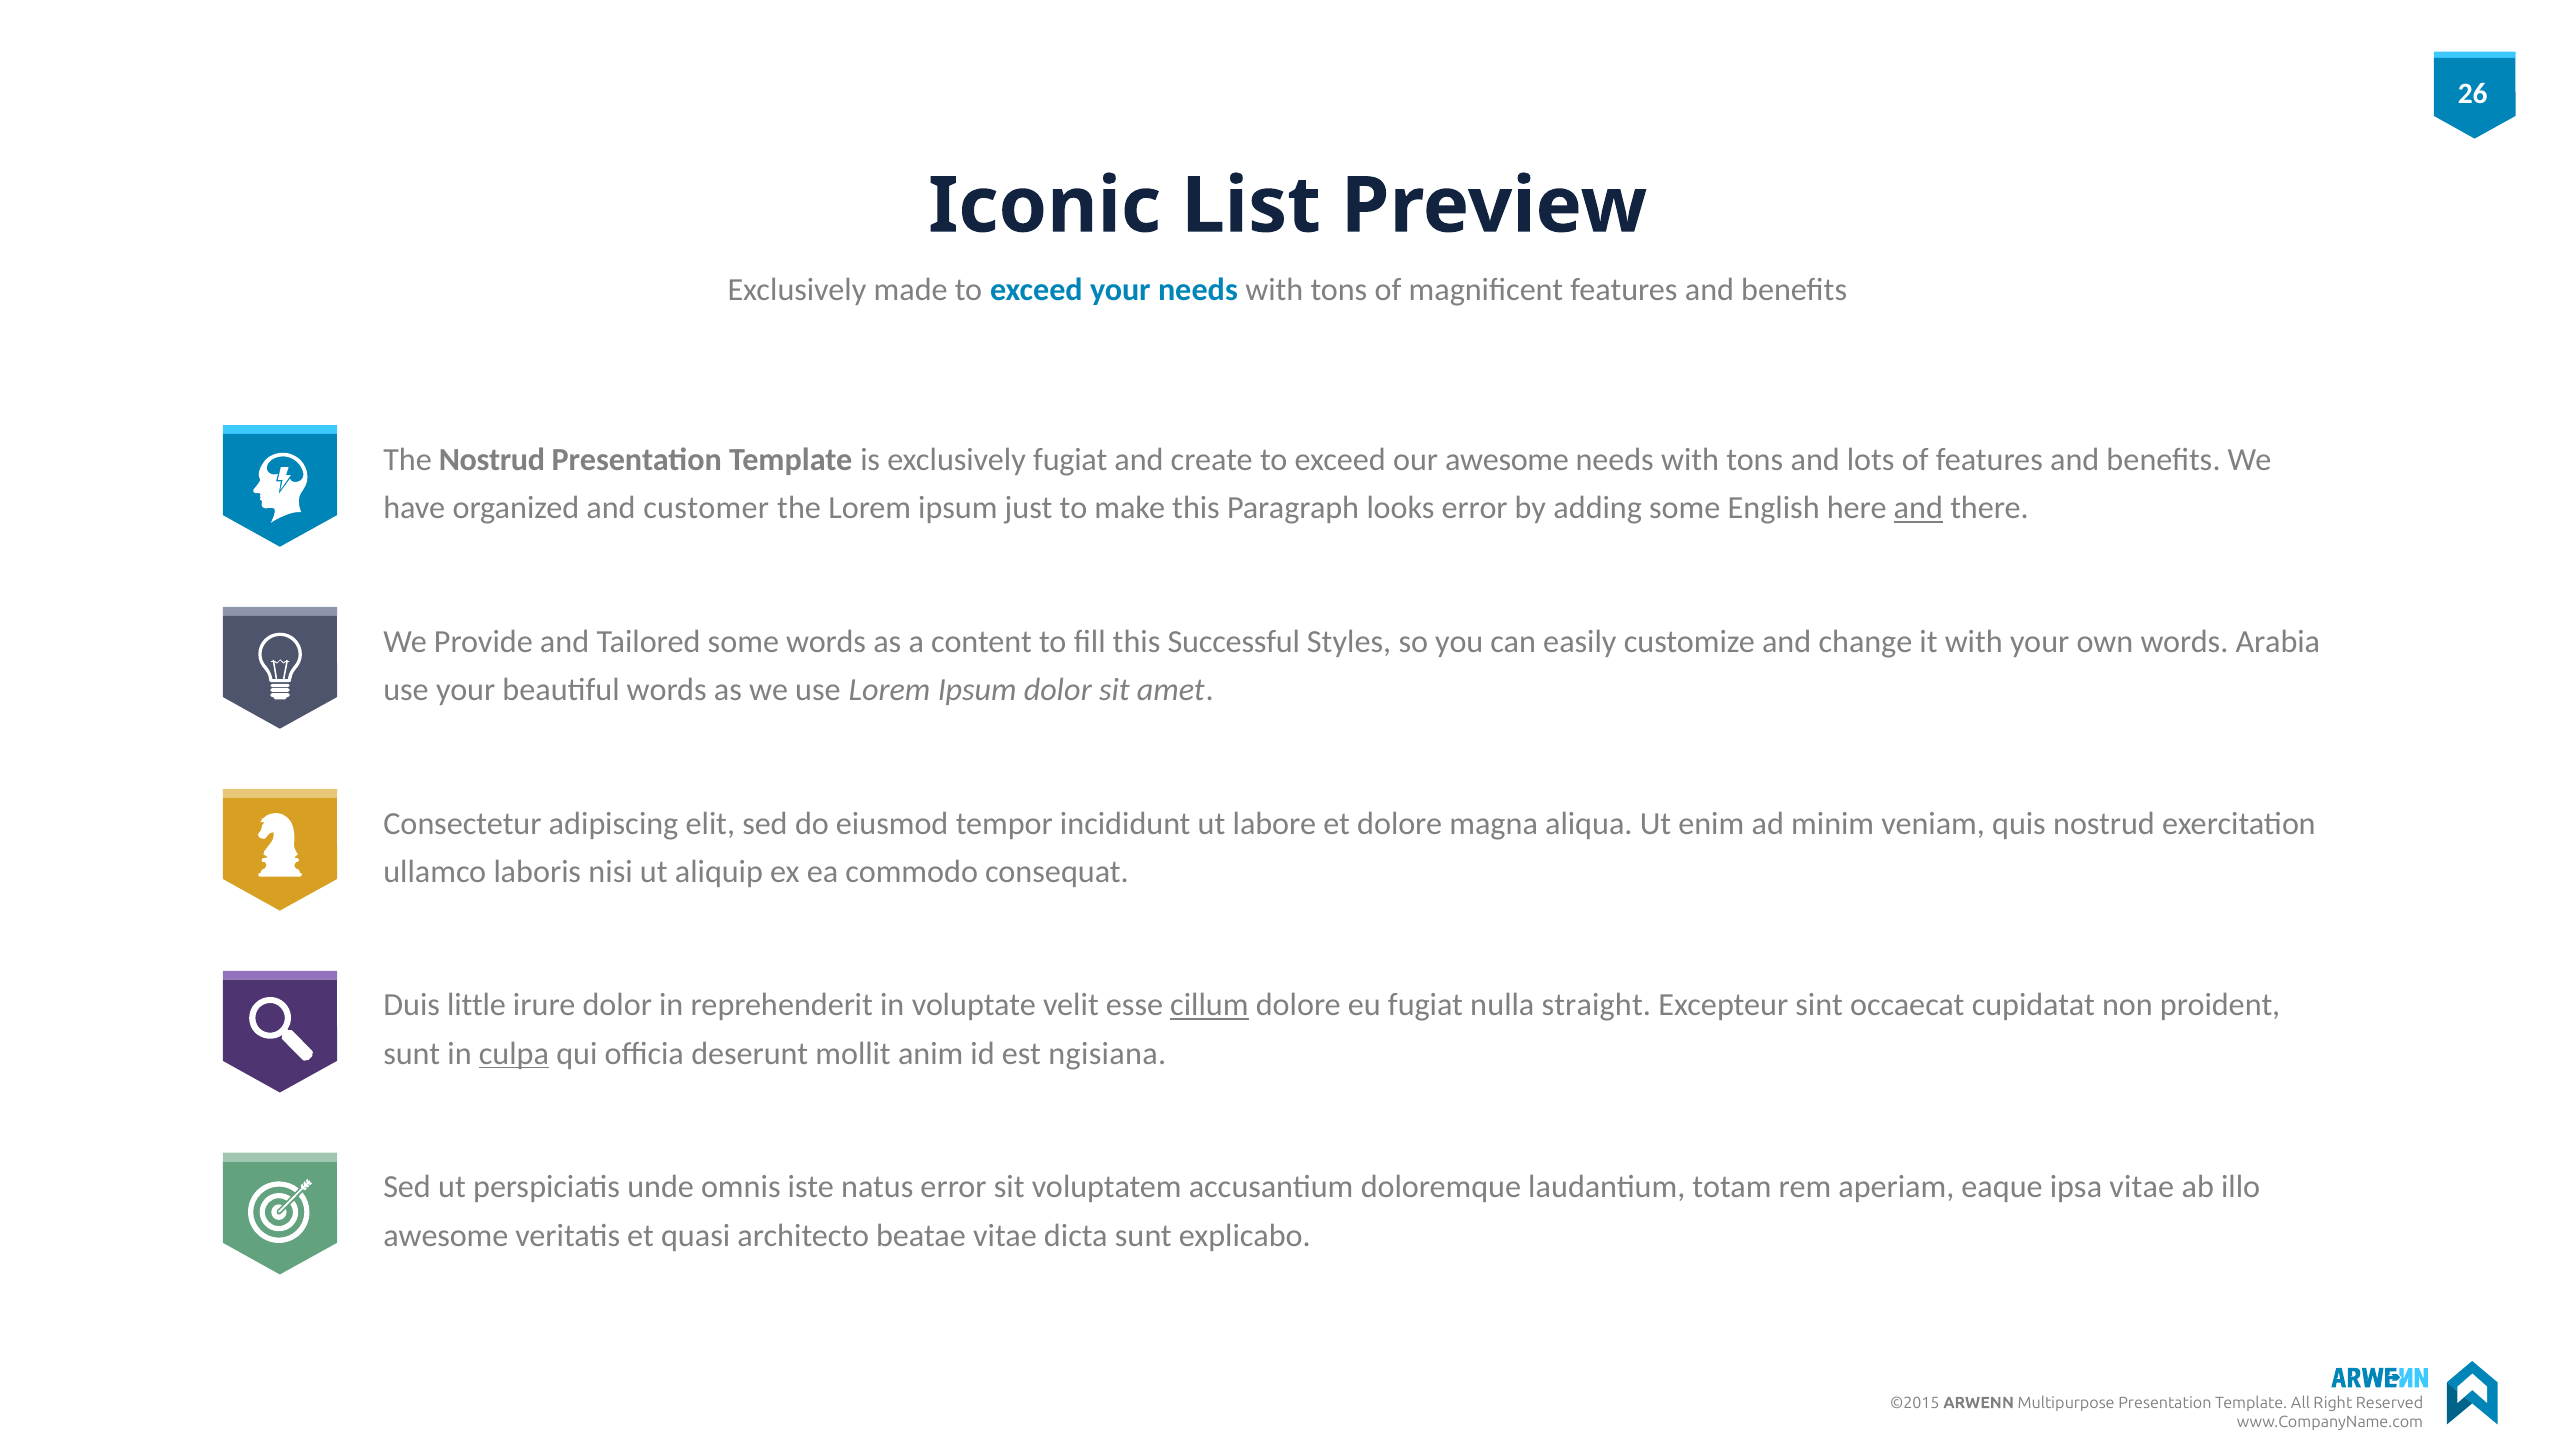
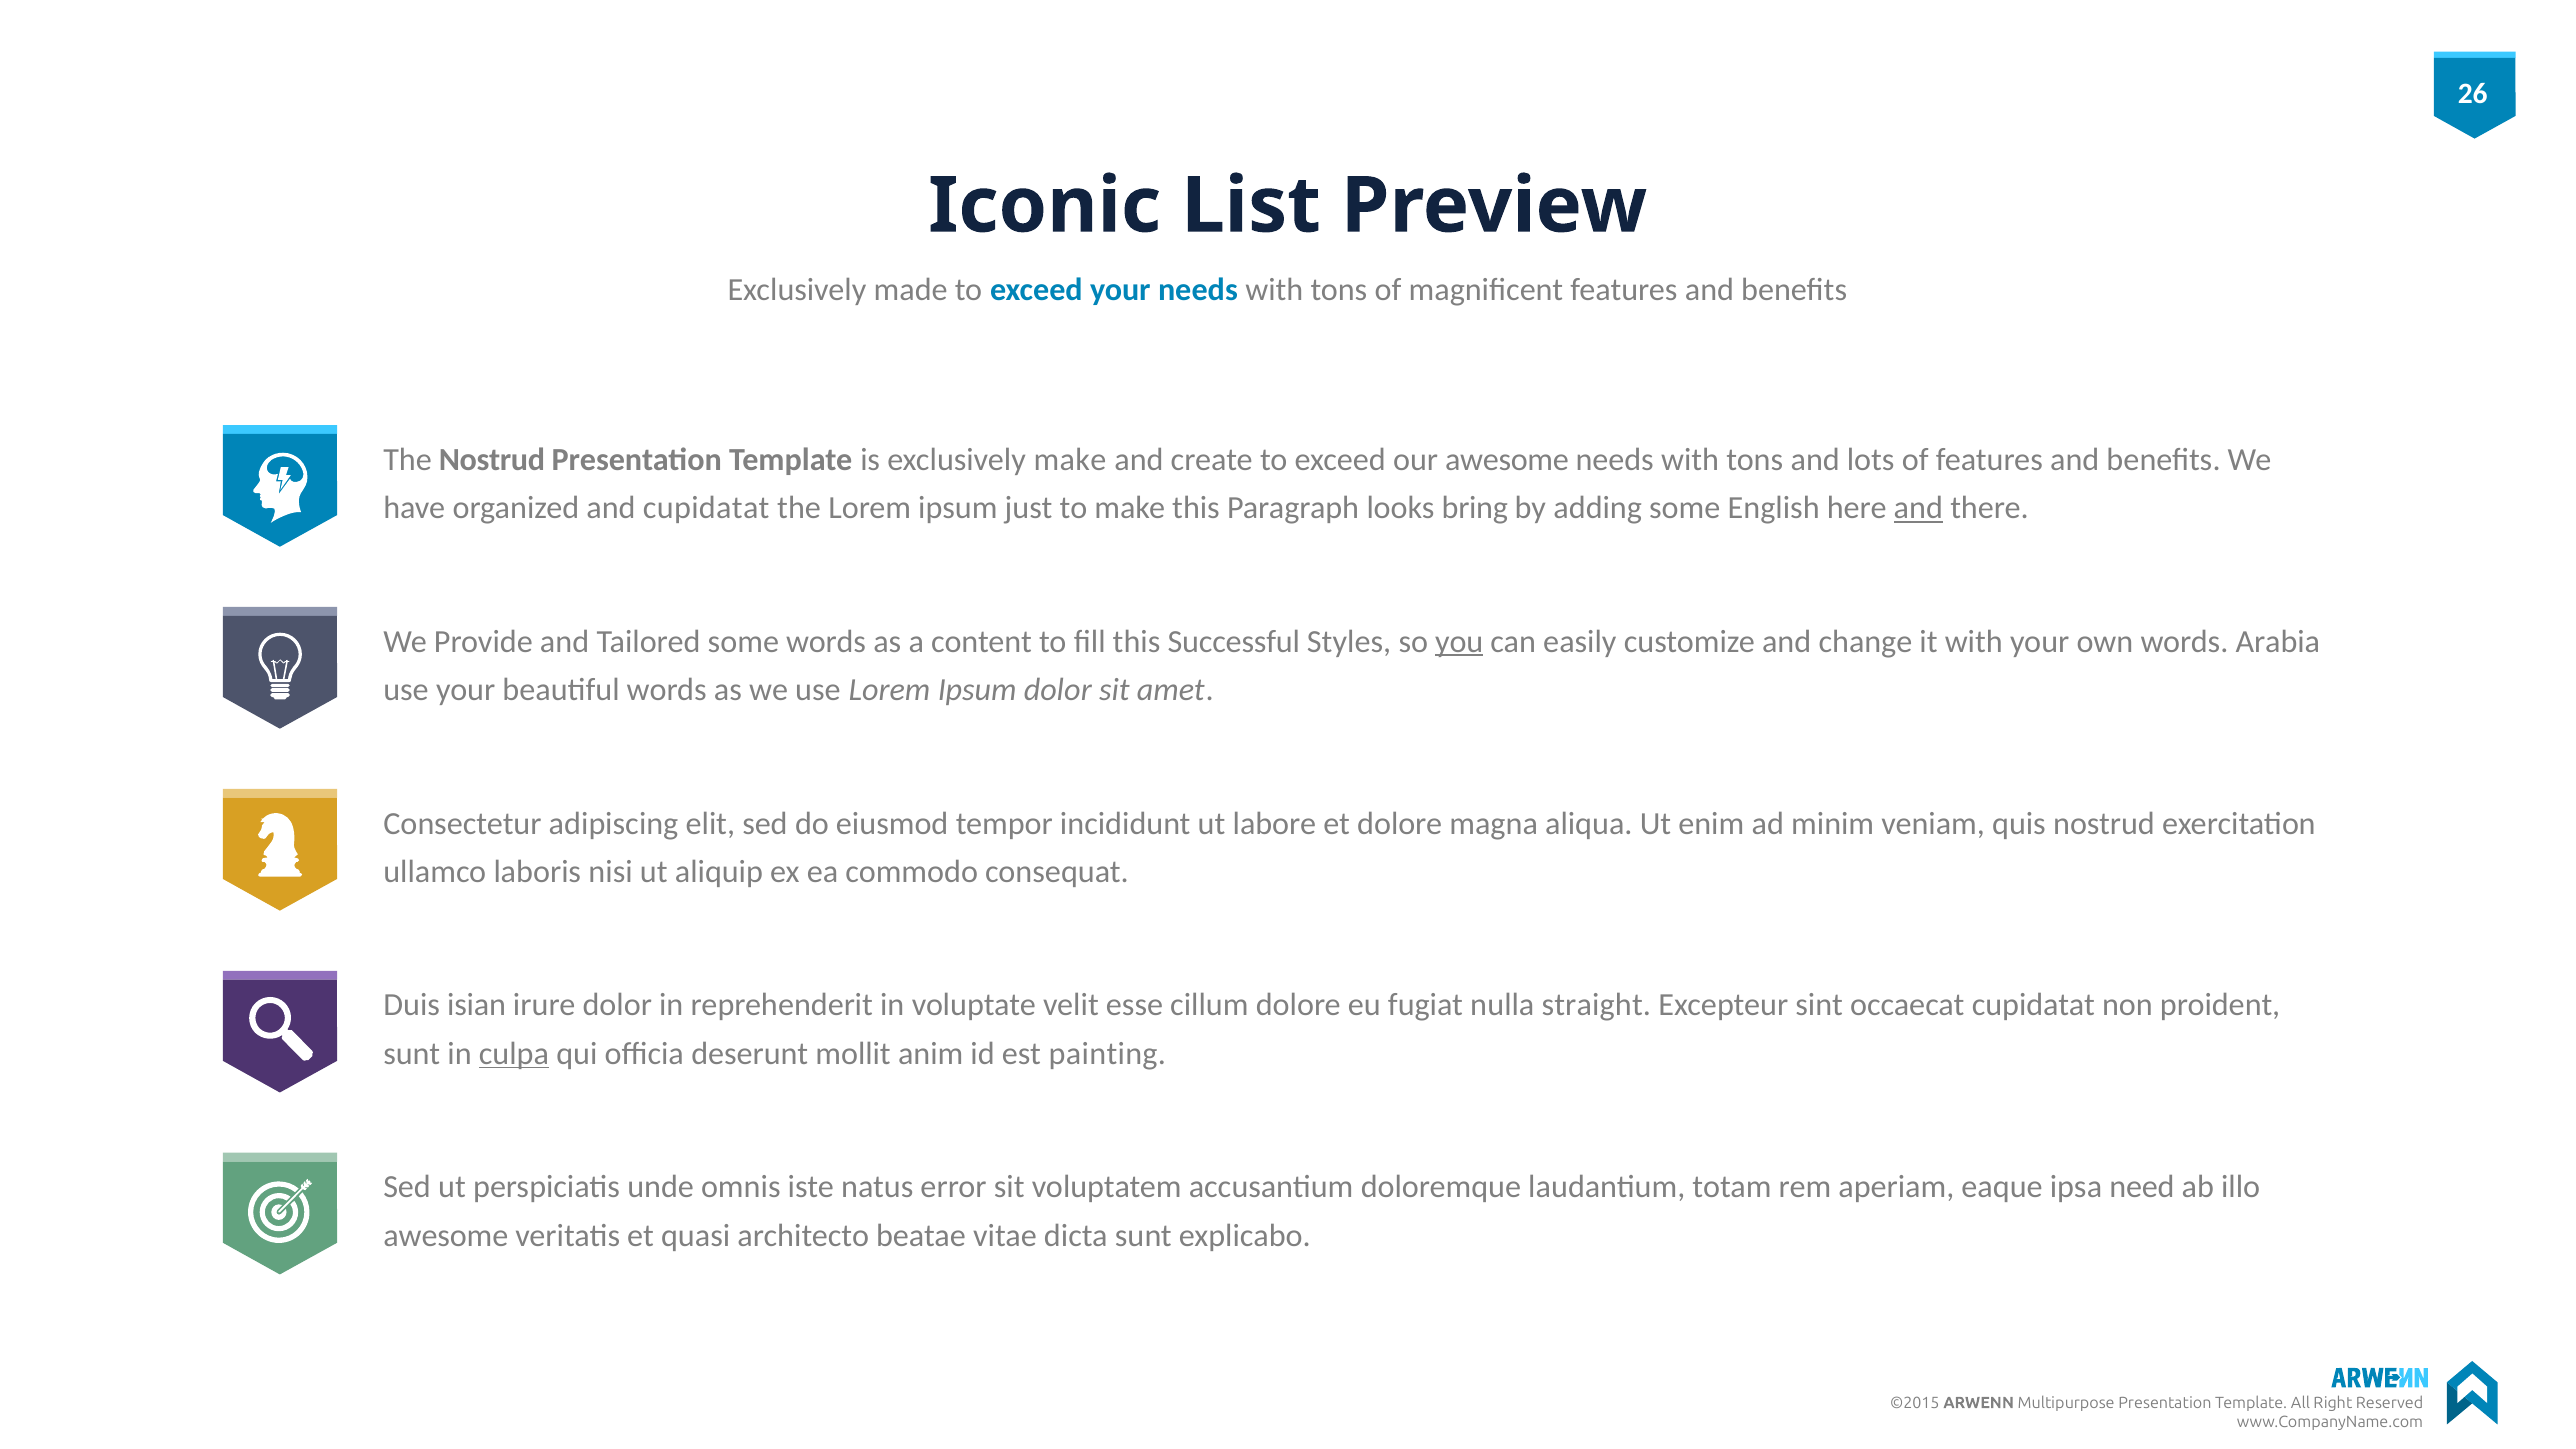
exclusively fugiat: fugiat -> make (1070, 460)
and customer: customer -> cupidatat (706, 508)
looks error: error -> bring (1475, 508)
you underline: none -> present (1459, 641)
little: little -> isian (477, 1005)
cillum underline: present -> none (1209, 1005)
ngisiana: ngisiana -> painting (1107, 1054)
ipsa vitae: vitae -> need (2142, 1187)
